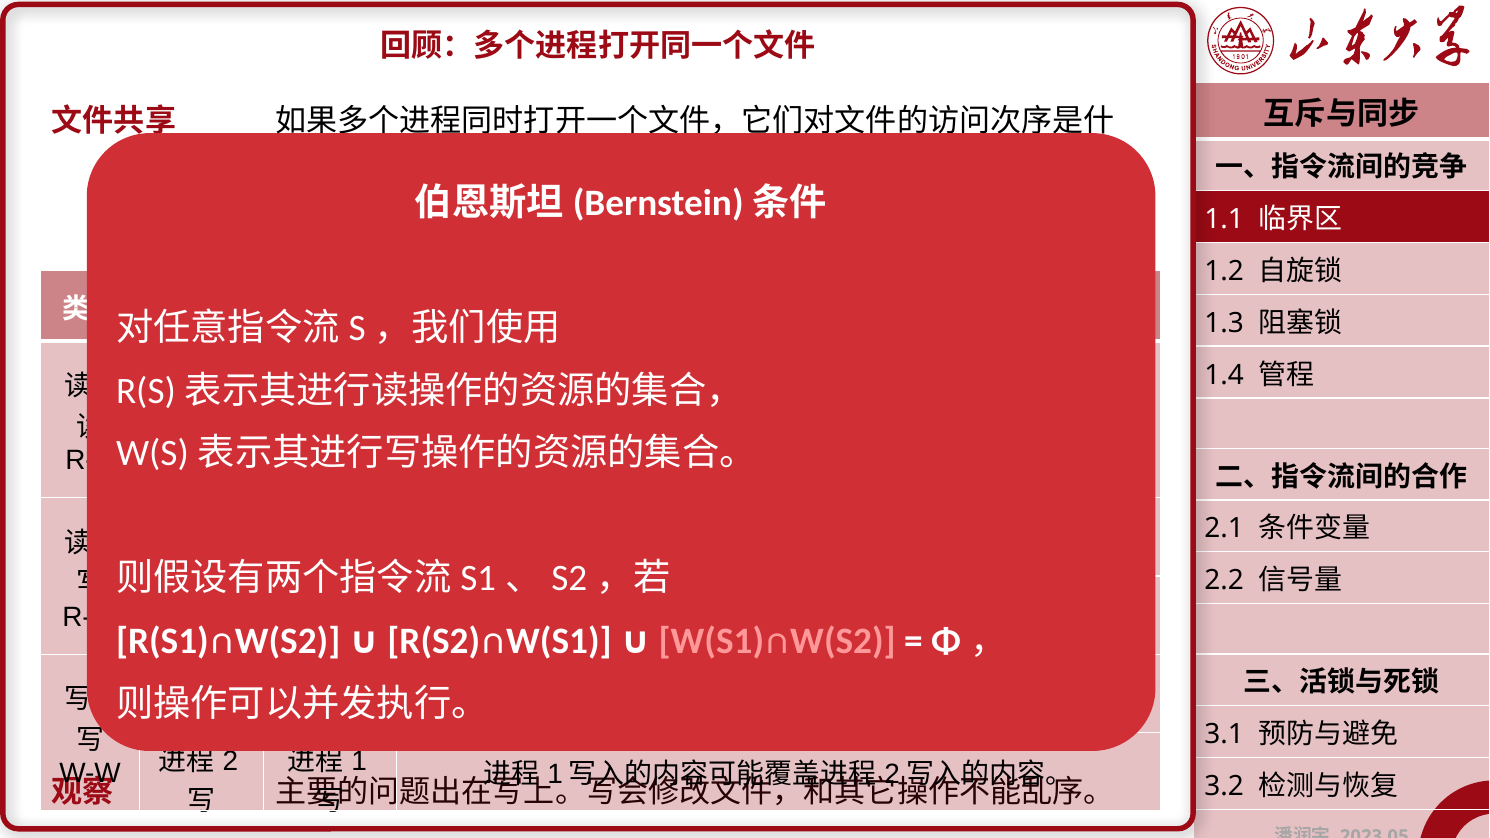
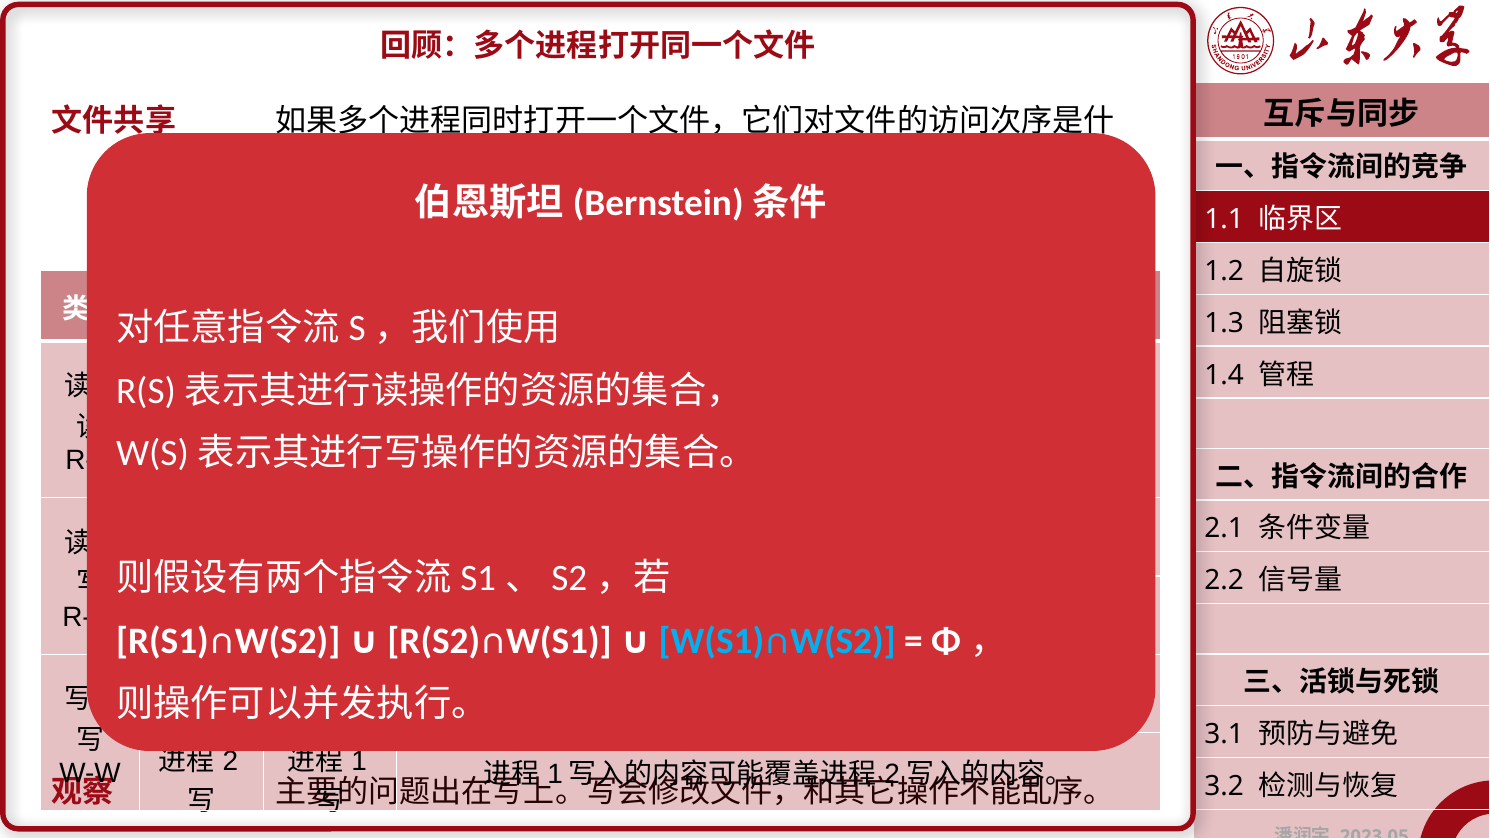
W(S1)∩W(S2 colour: pink -> light blue (777, 641)
